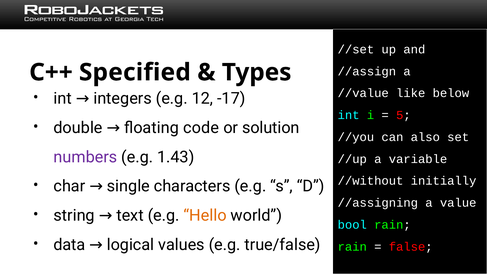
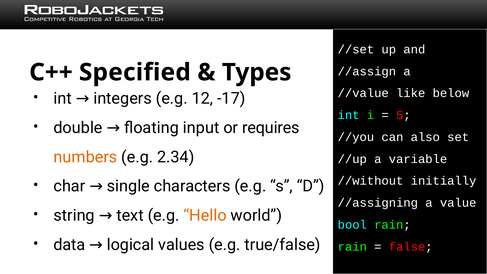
code: code -> input (201, 128)
solution: solution -> requires (271, 128)
numbers colour: purple -> orange (85, 157)
1.43: 1.43 -> 2.34 (176, 157)
